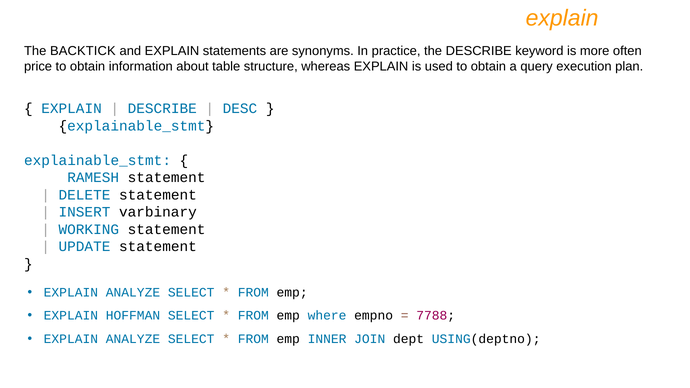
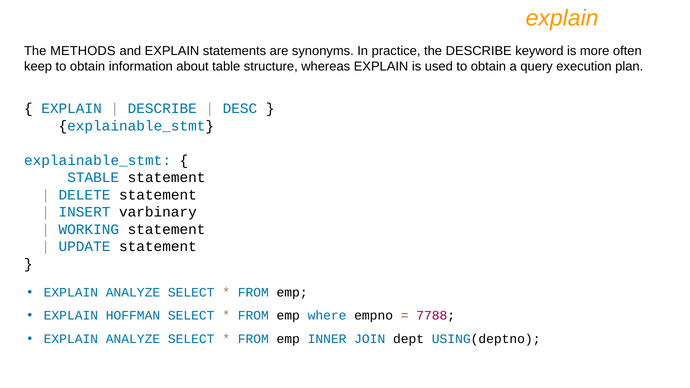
BACKTICK: BACKTICK -> METHODS (83, 51)
price: price -> keep (38, 67)
RAMESH: RAMESH -> STABLE (93, 178)
